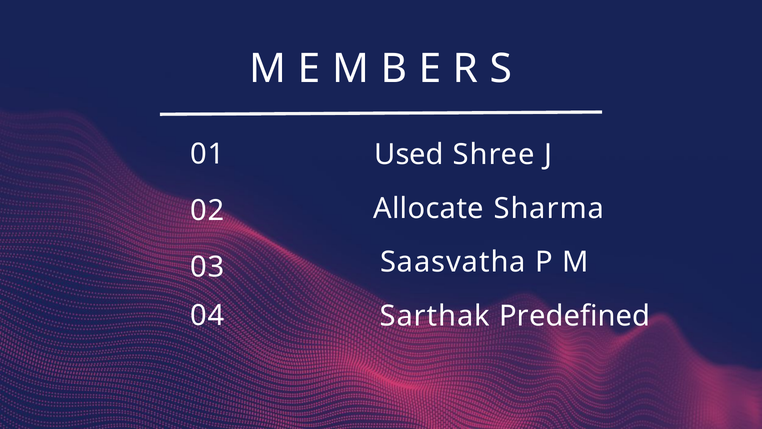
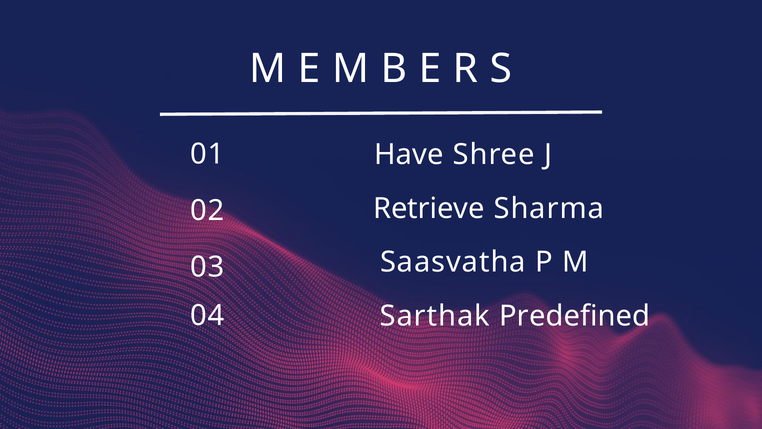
Used: Used -> Have (409, 155)
Allocate: Allocate -> Retrieve (429, 208)
